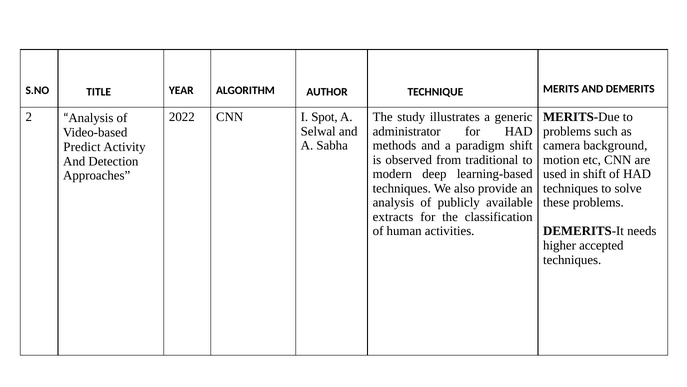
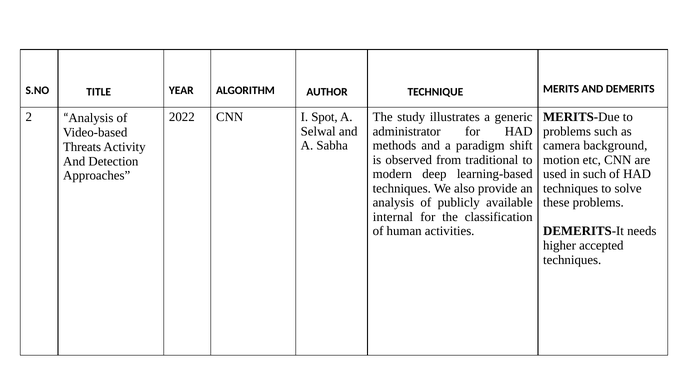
Predict: Predict -> Threats (82, 147)
in shift: shift -> such (595, 174)
extracts: extracts -> internal (393, 217)
